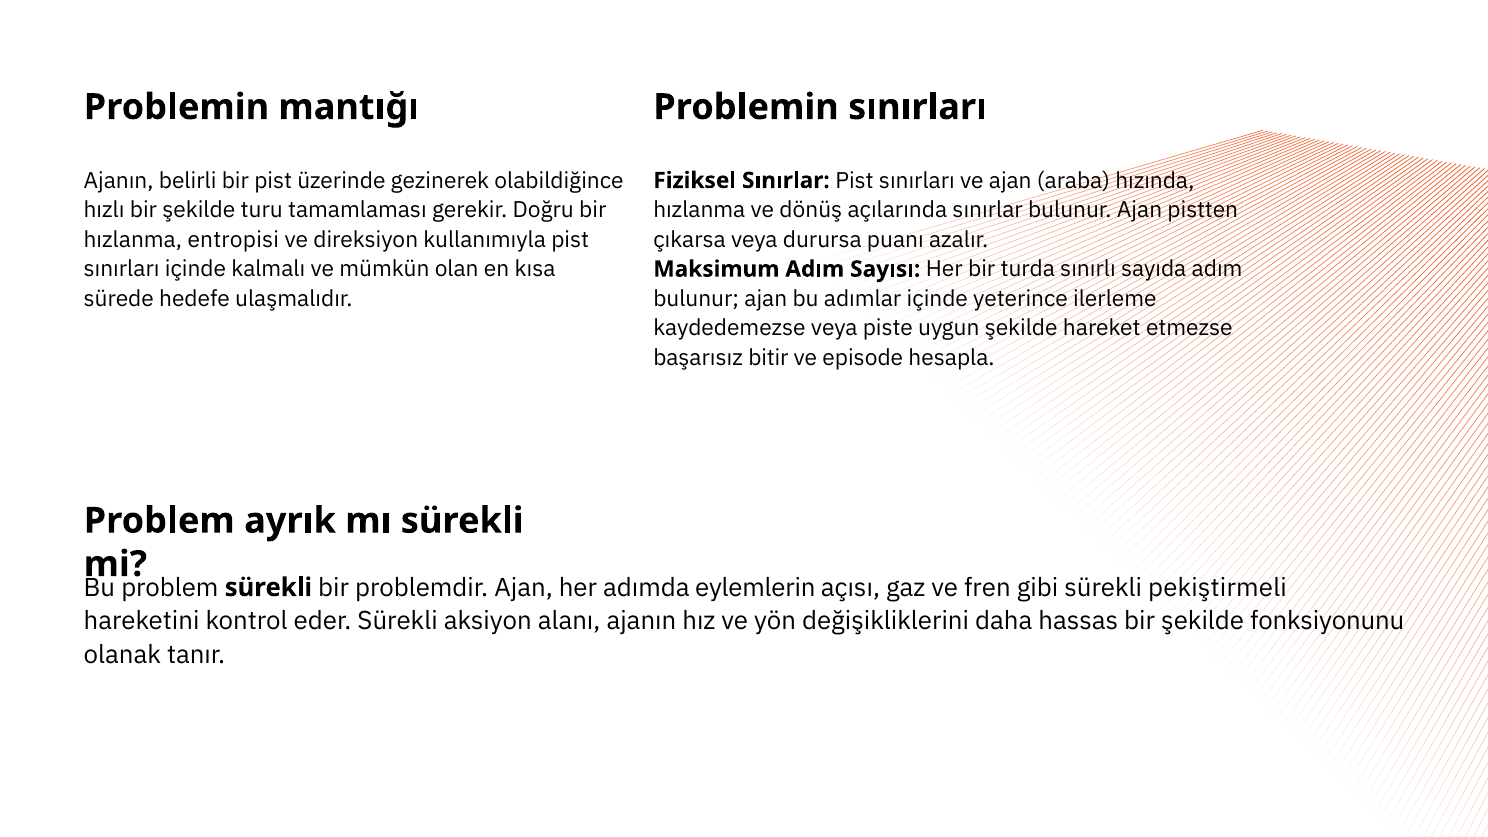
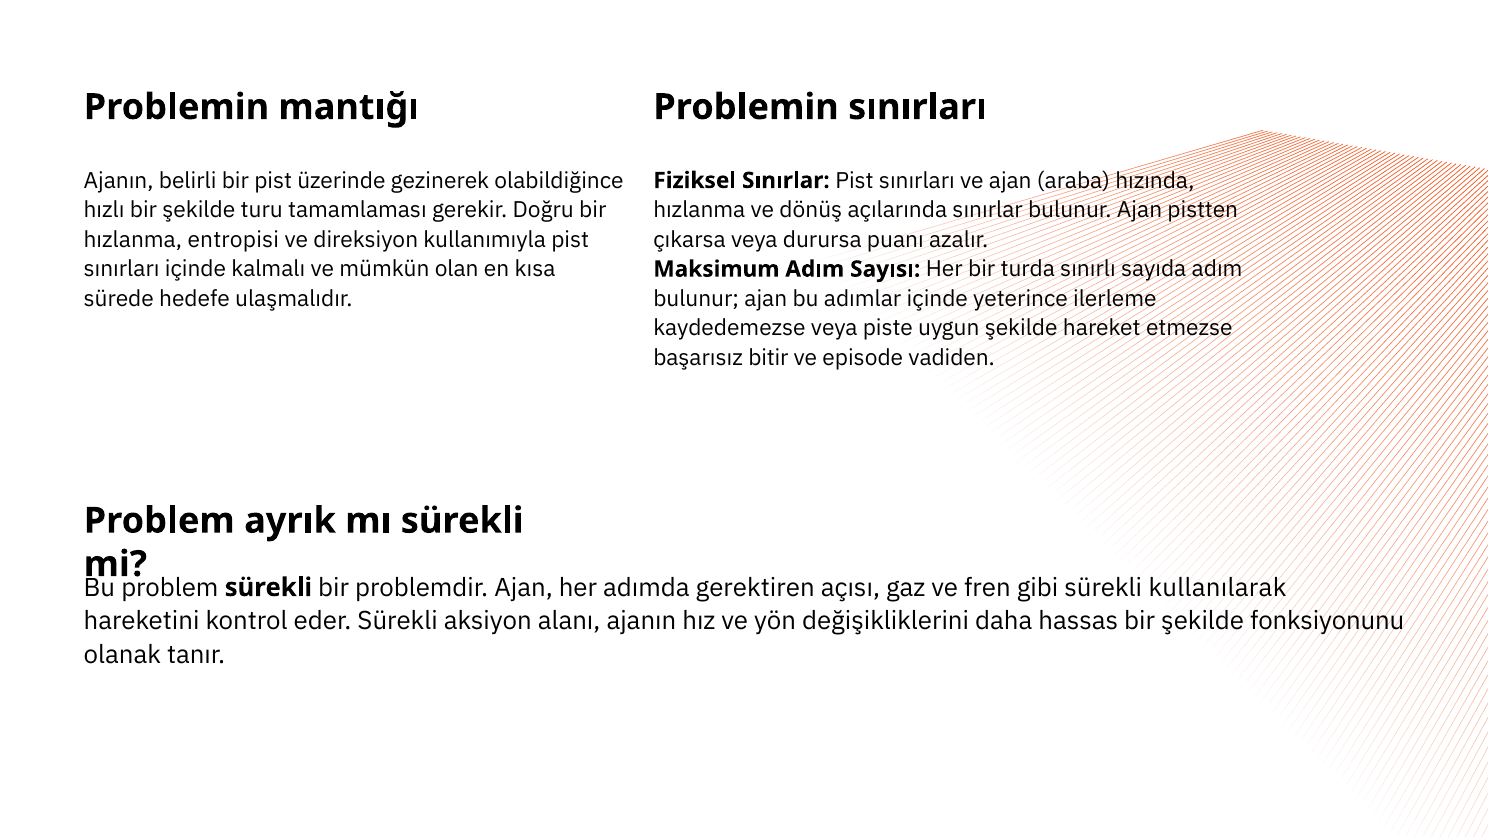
hesapla: hesapla -> vadiden (952, 358)
eylemlerin: eylemlerin -> gerektiren (755, 588)
pekiştirmeli: pekiştirmeli -> kullanılarak (1217, 588)
